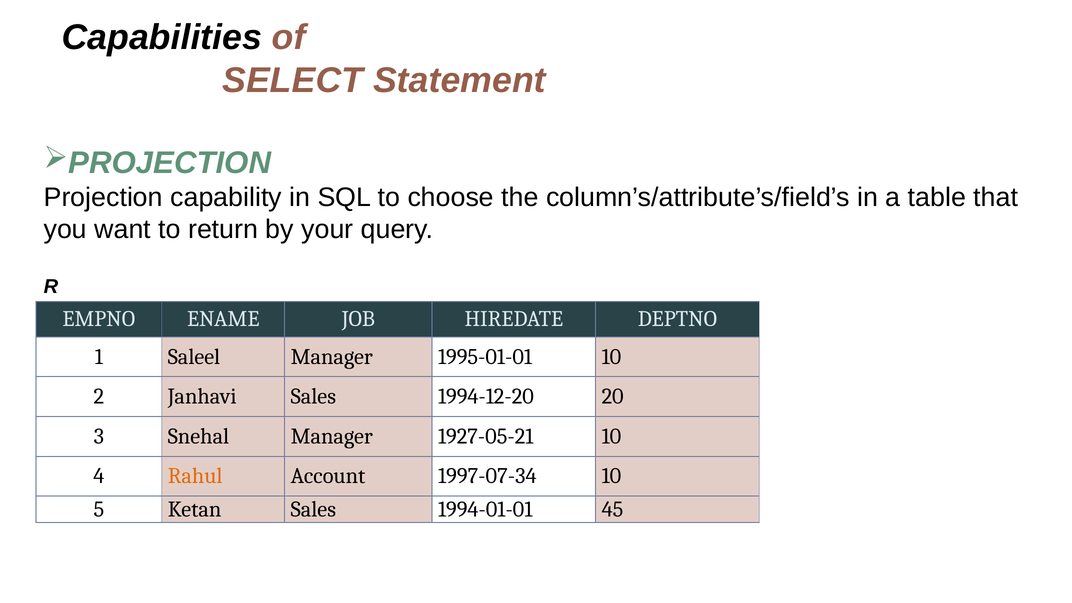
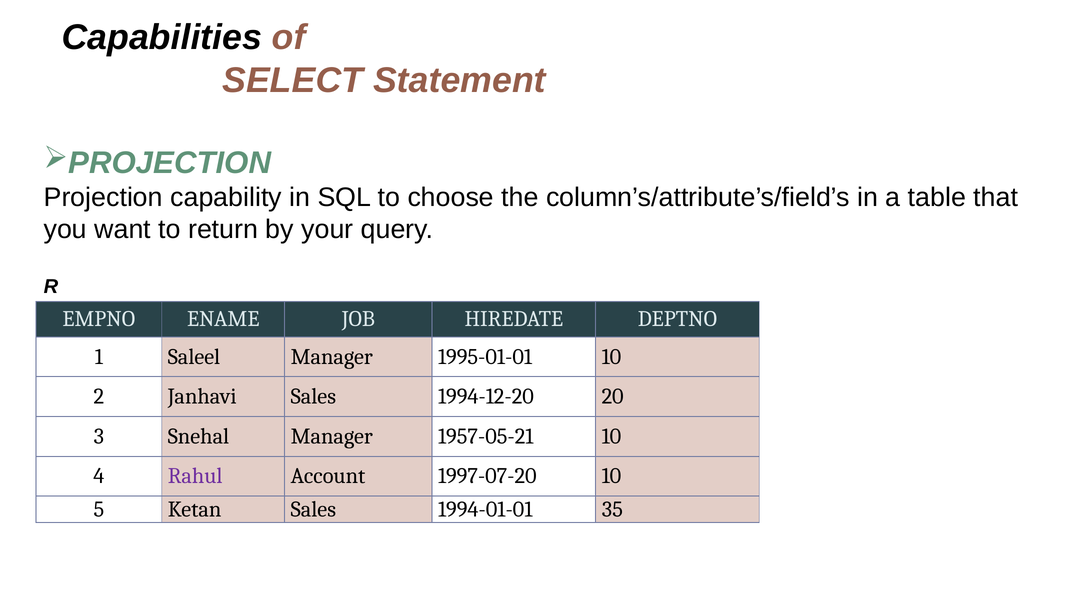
1927-05-21: 1927-05-21 -> 1957-05-21 (486, 436)
Rahul colour: orange -> purple (195, 476)
1997-07-34: 1997-07-34 -> 1997-07-20 (487, 476)
45: 45 -> 35 (612, 509)
